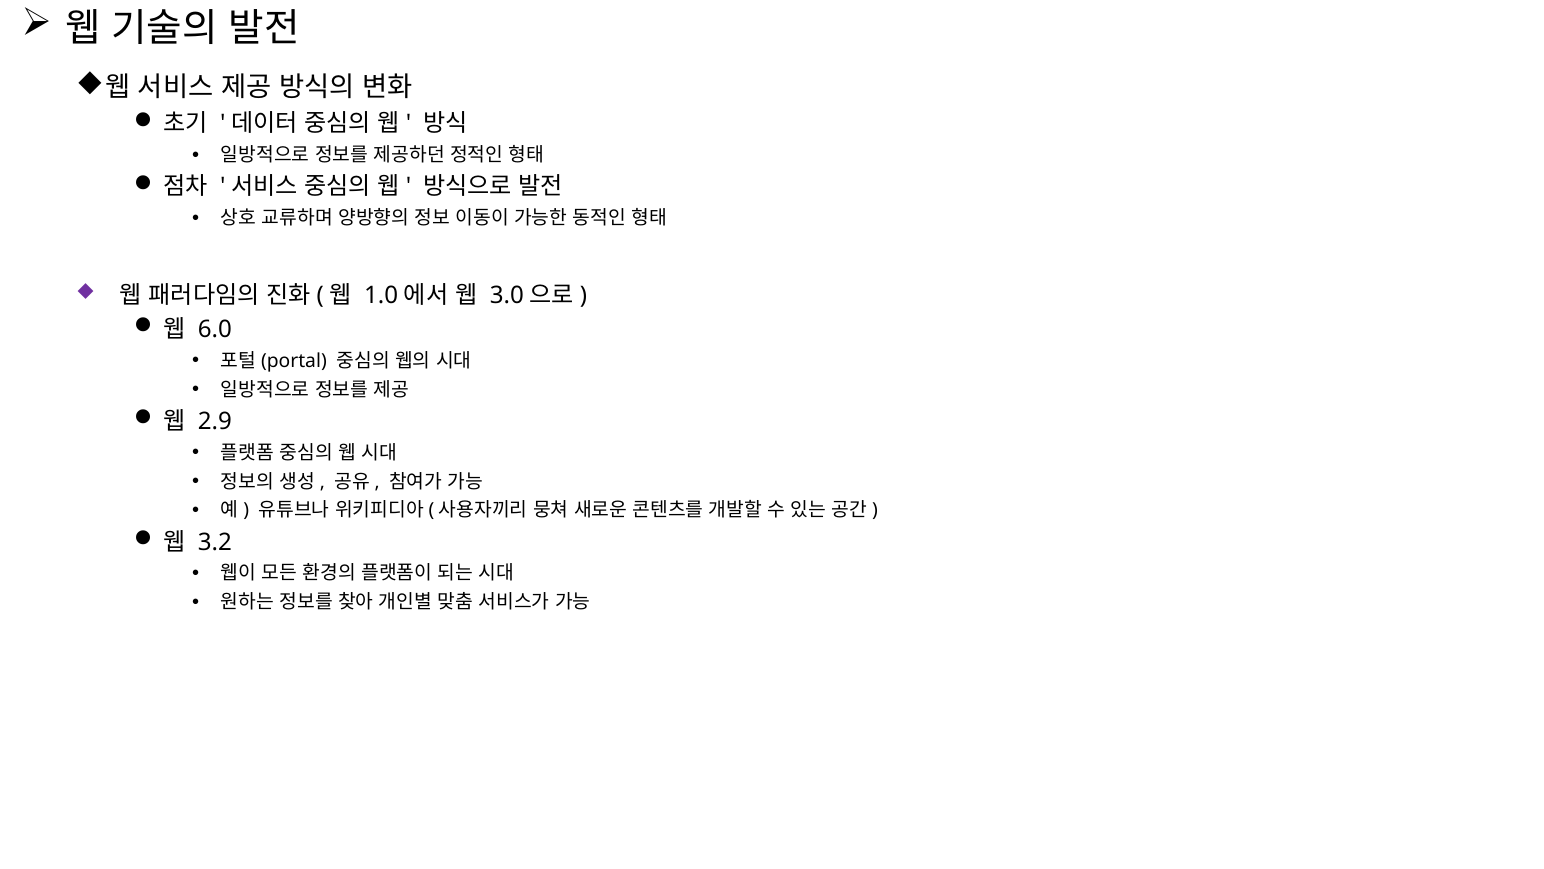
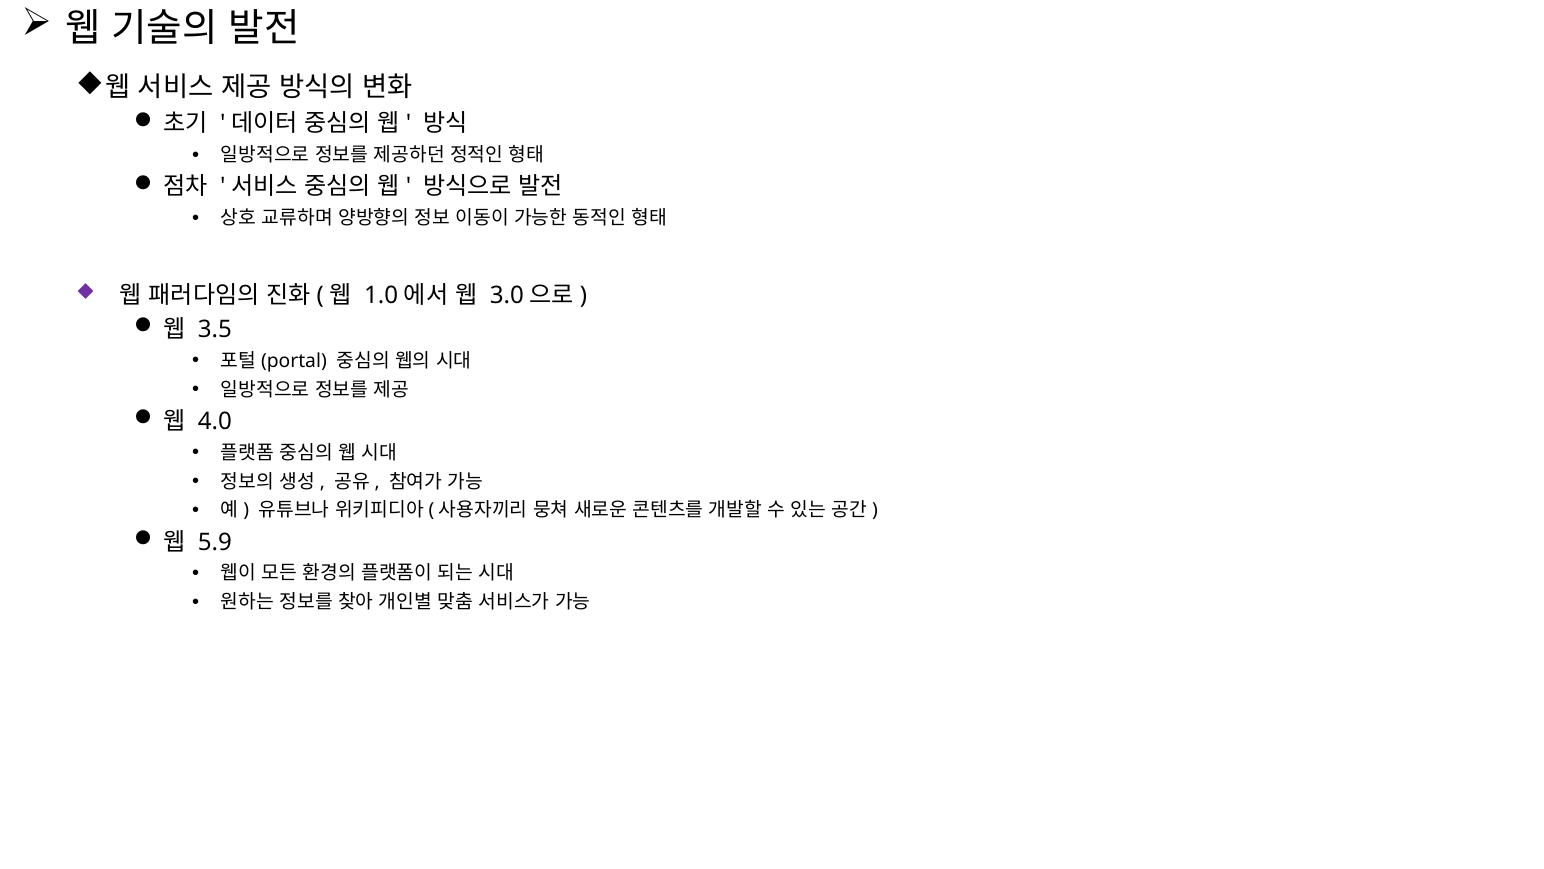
6.0: 6.0 -> 3.5 (215, 329)
2.9: 2.9 -> 4.0 (215, 421)
3.2: 3.2 -> 5.9 (215, 542)
